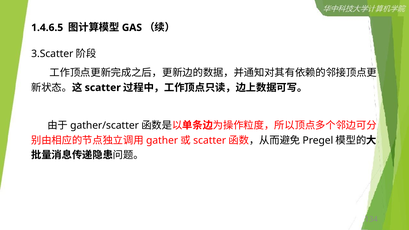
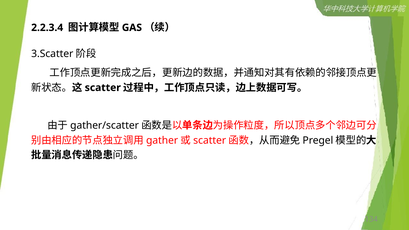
1.4.6.5: 1.4.6.5 -> 2.2.3.4 (47, 28)
